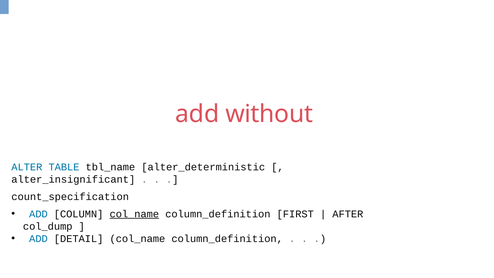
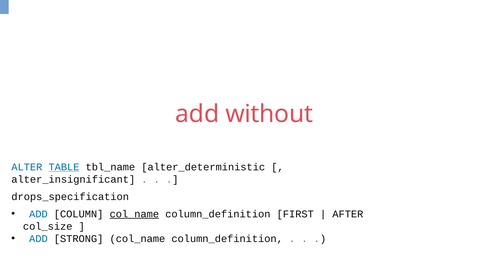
TABLE underline: none -> present (64, 167)
count_specification: count_specification -> drops_specification (70, 197)
col_dump: col_dump -> col_size (48, 226)
DETAIL: DETAIL -> STRONG (79, 239)
